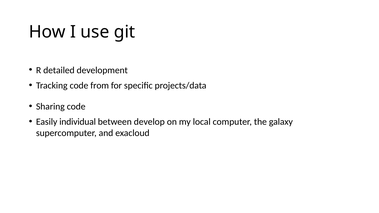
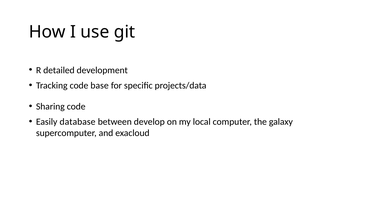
from: from -> base (100, 86)
individual: individual -> database (78, 122)
